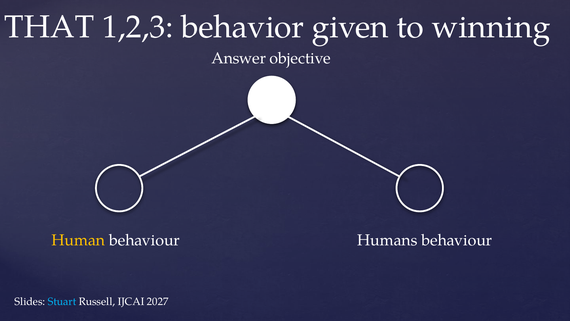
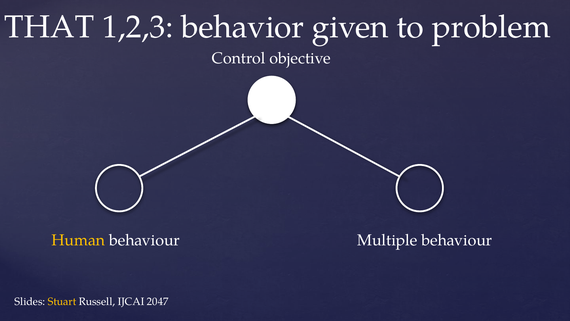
winning: winning -> problem (491, 27)
Answer: Answer -> Control (239, 58)
Humans: Humans -> Multiple (387, 240)
Stuart colour: light blue -> yellow (62, 301)
2027: 2027 -> 2047 (158, 301)
